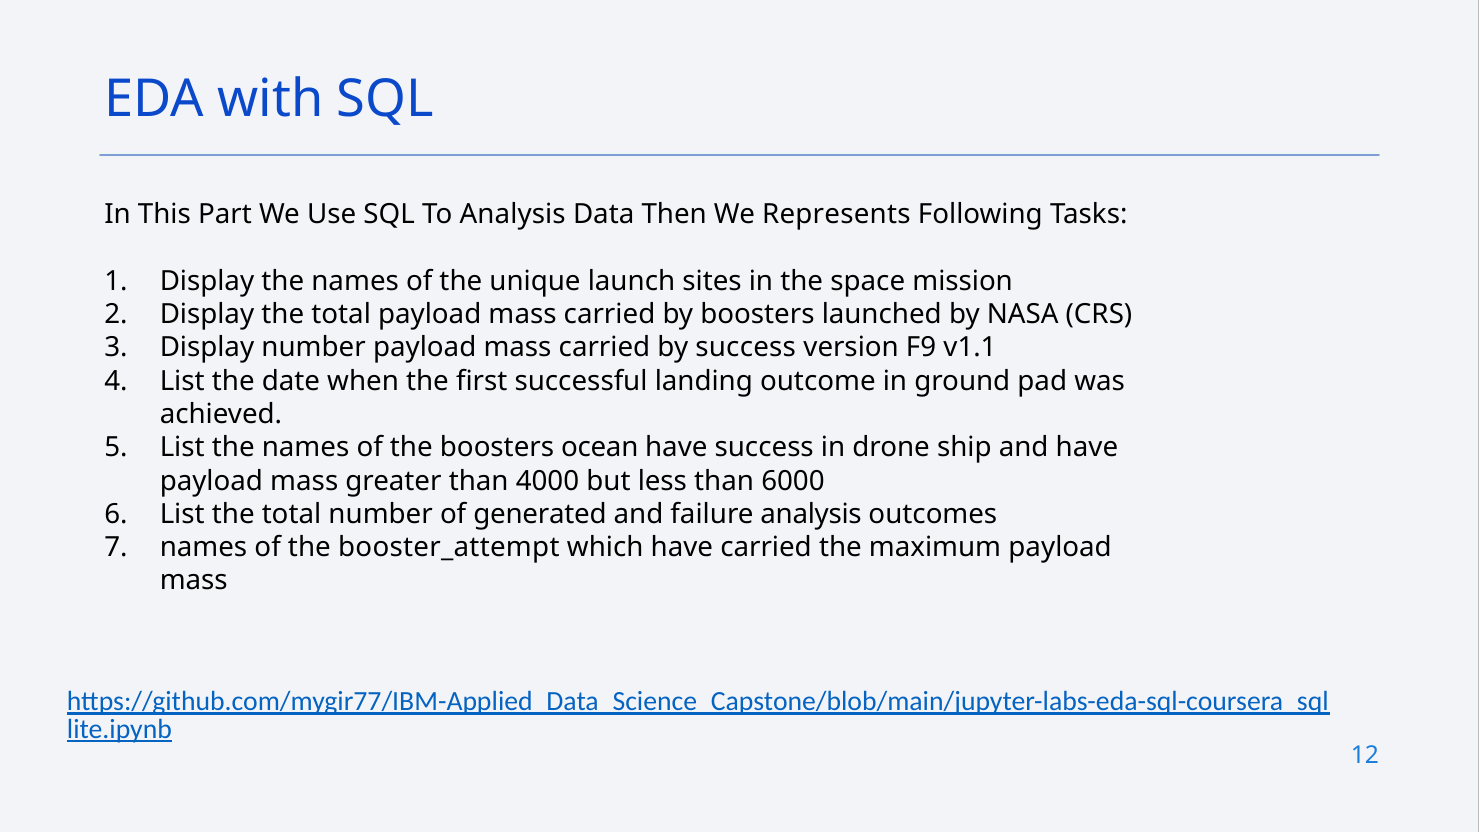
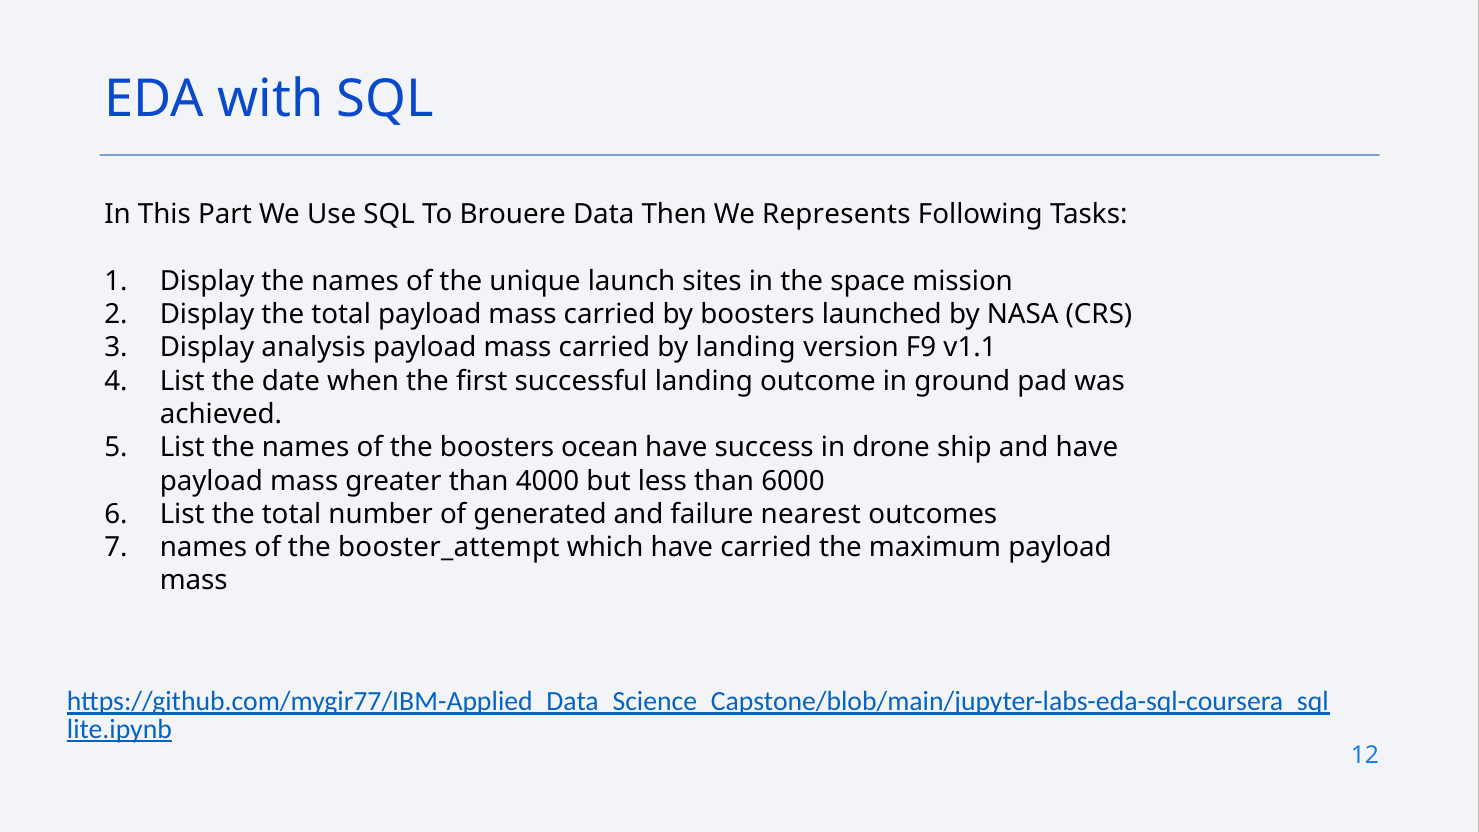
To Analysis: Analysis -> Brouere (513, 215)
Display number: number -> analysis (314, 348)
by success: success -> landing (746, 348)
failure analysis: analysis -> nearest (811, 514)
